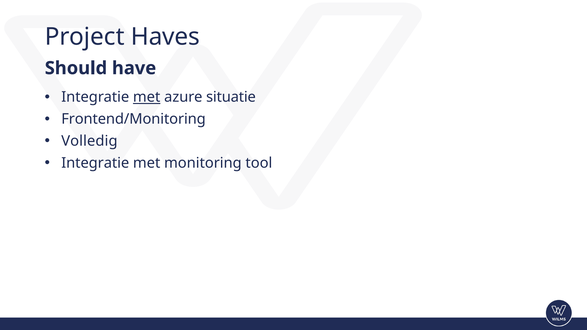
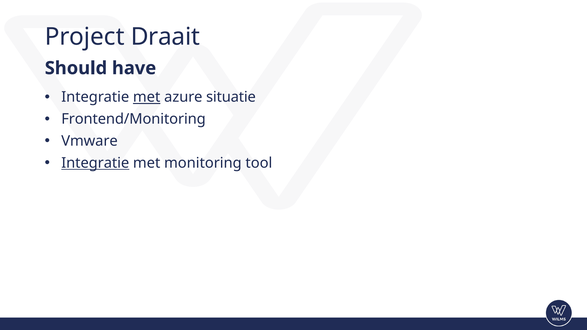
Haves: Haves -> Draait (165, 37)
Volledig: Volledig -> Vmware (90, 141)
Integratie underline: none -> present (95, 163)
